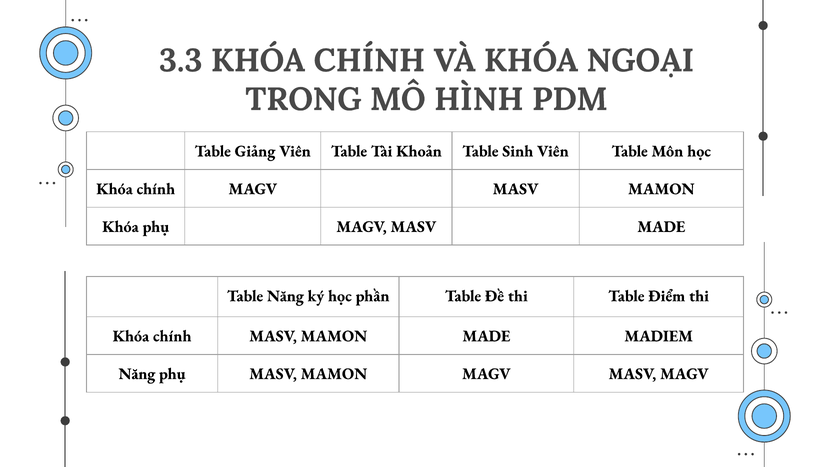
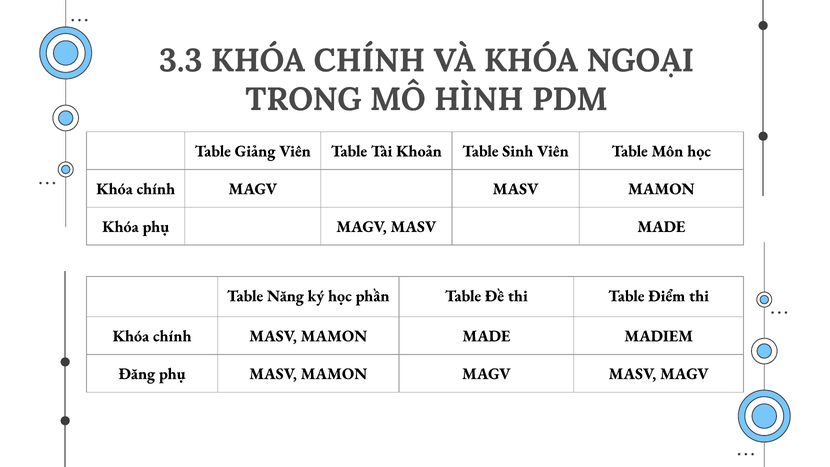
Năng: Năng -> Đăng (137, 374)
